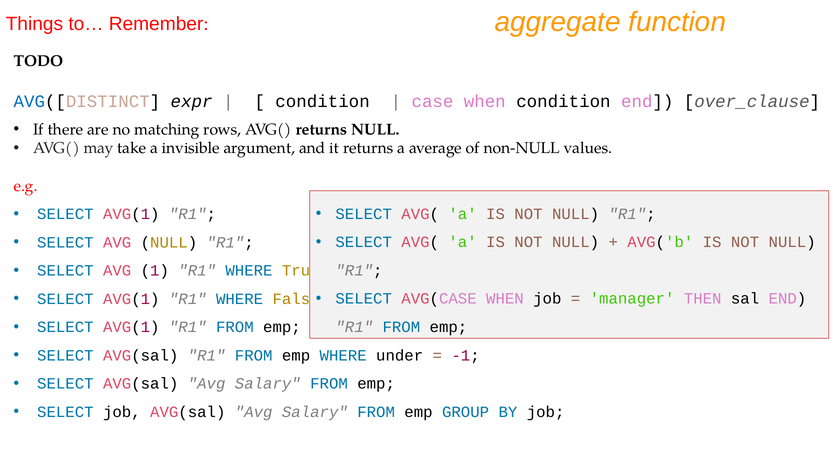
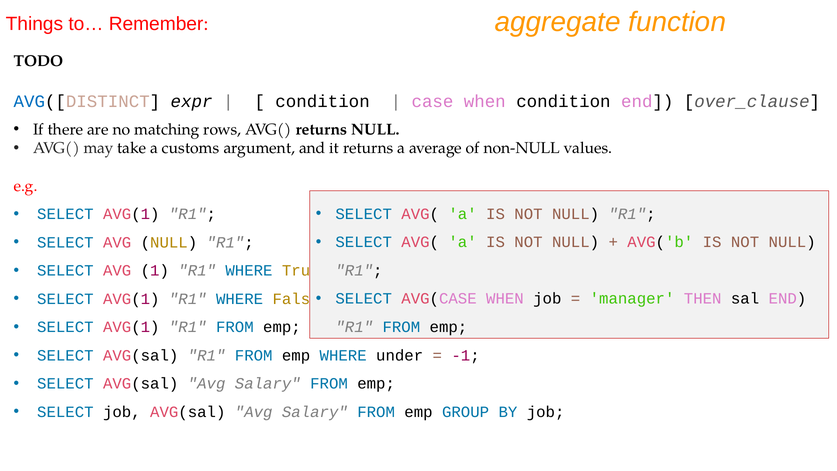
invisible: invisible -> customs (191, 148)
